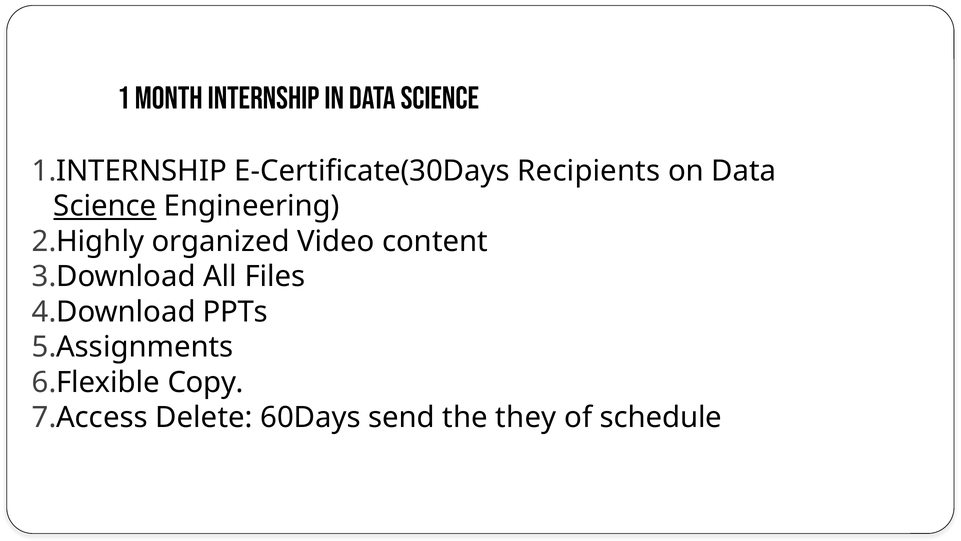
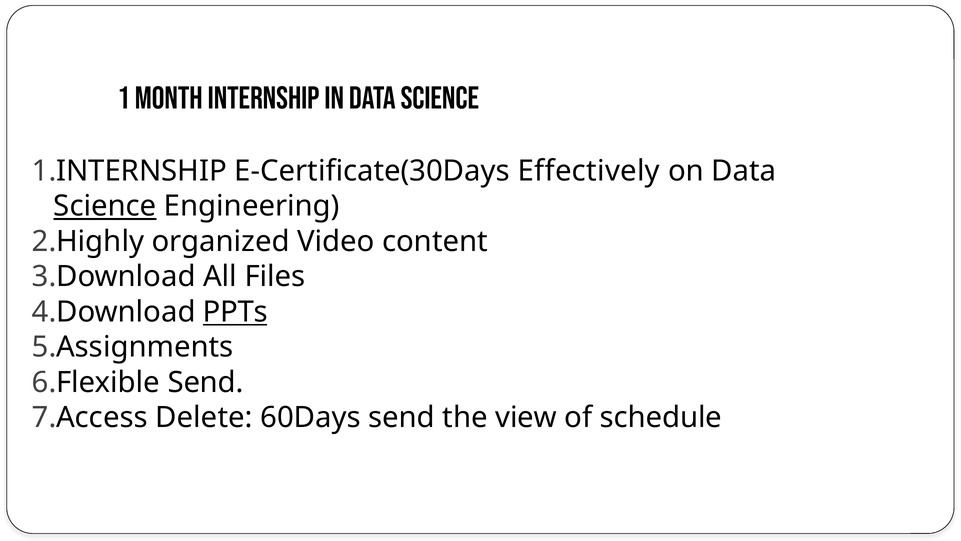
Recipients: Recipients -> Effectively (589, 171)
PPTs underline: none -> present (235, 312)
Copy: Copy -> Send (206, 382)
they: they -> view (526, 417)
